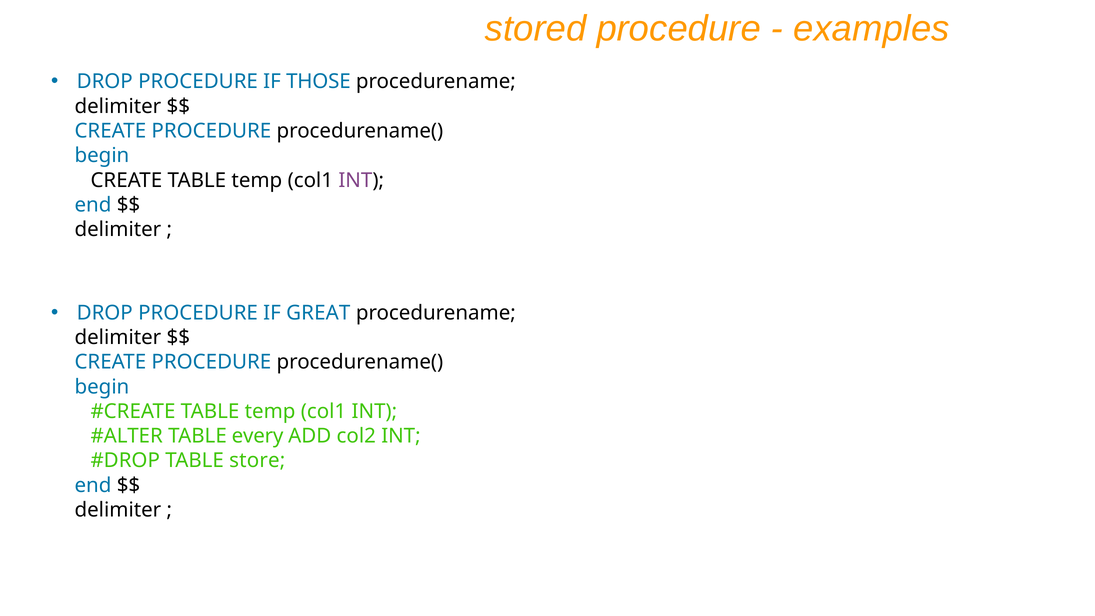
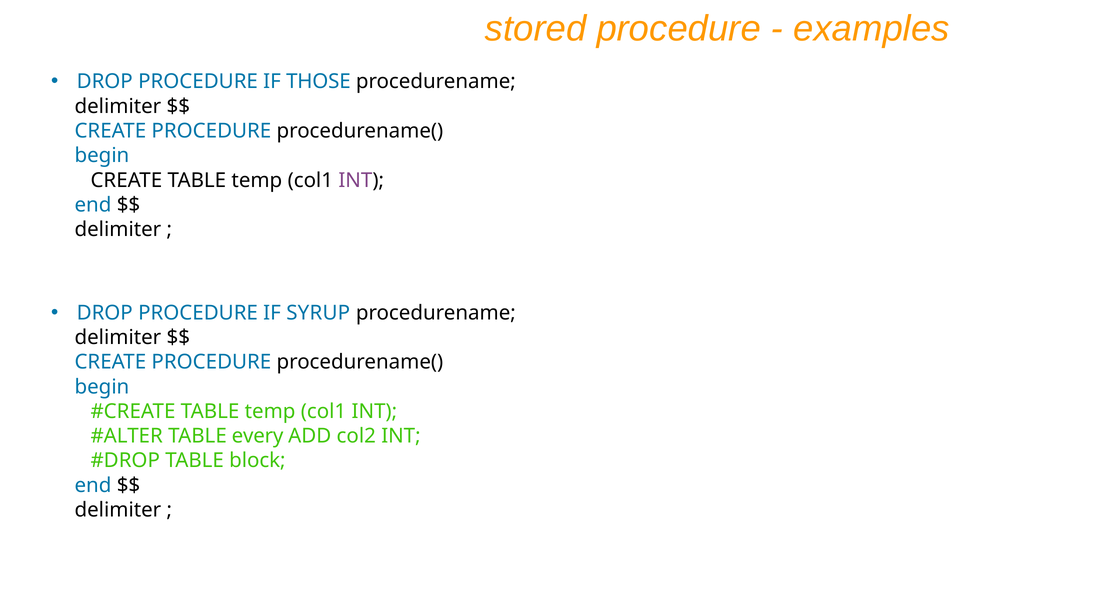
GREAT: GREAT -> SYRUP (318, 313)
store: store -> block (257, 461)
